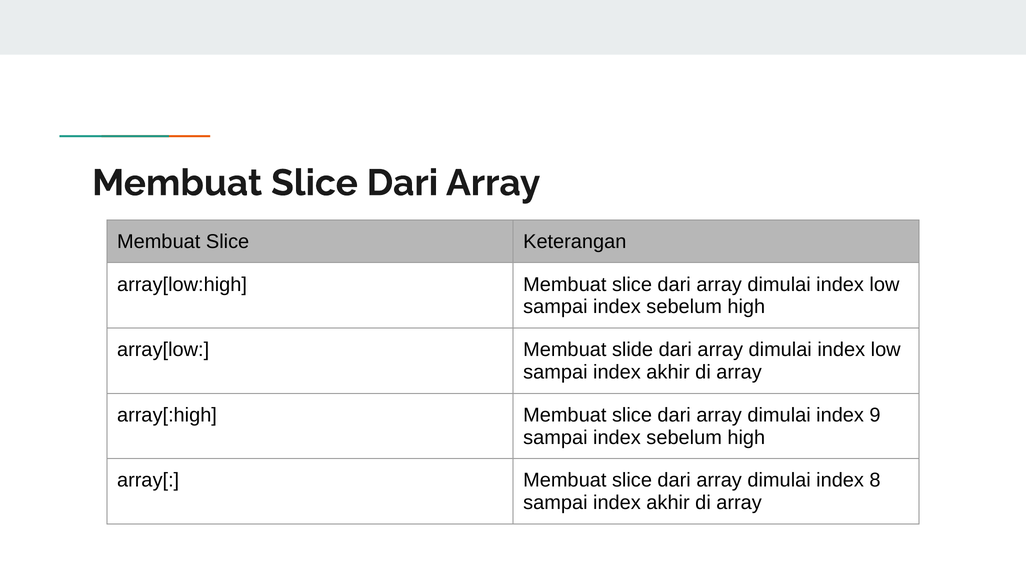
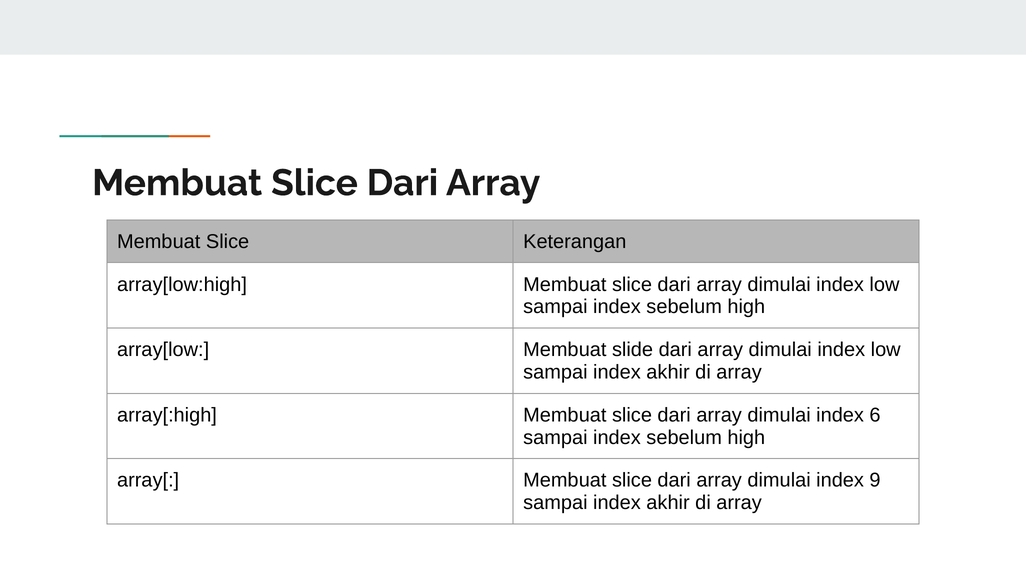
9: 9 -> 6 (875, 415)
8: 8 -> 9 (875, 480)
